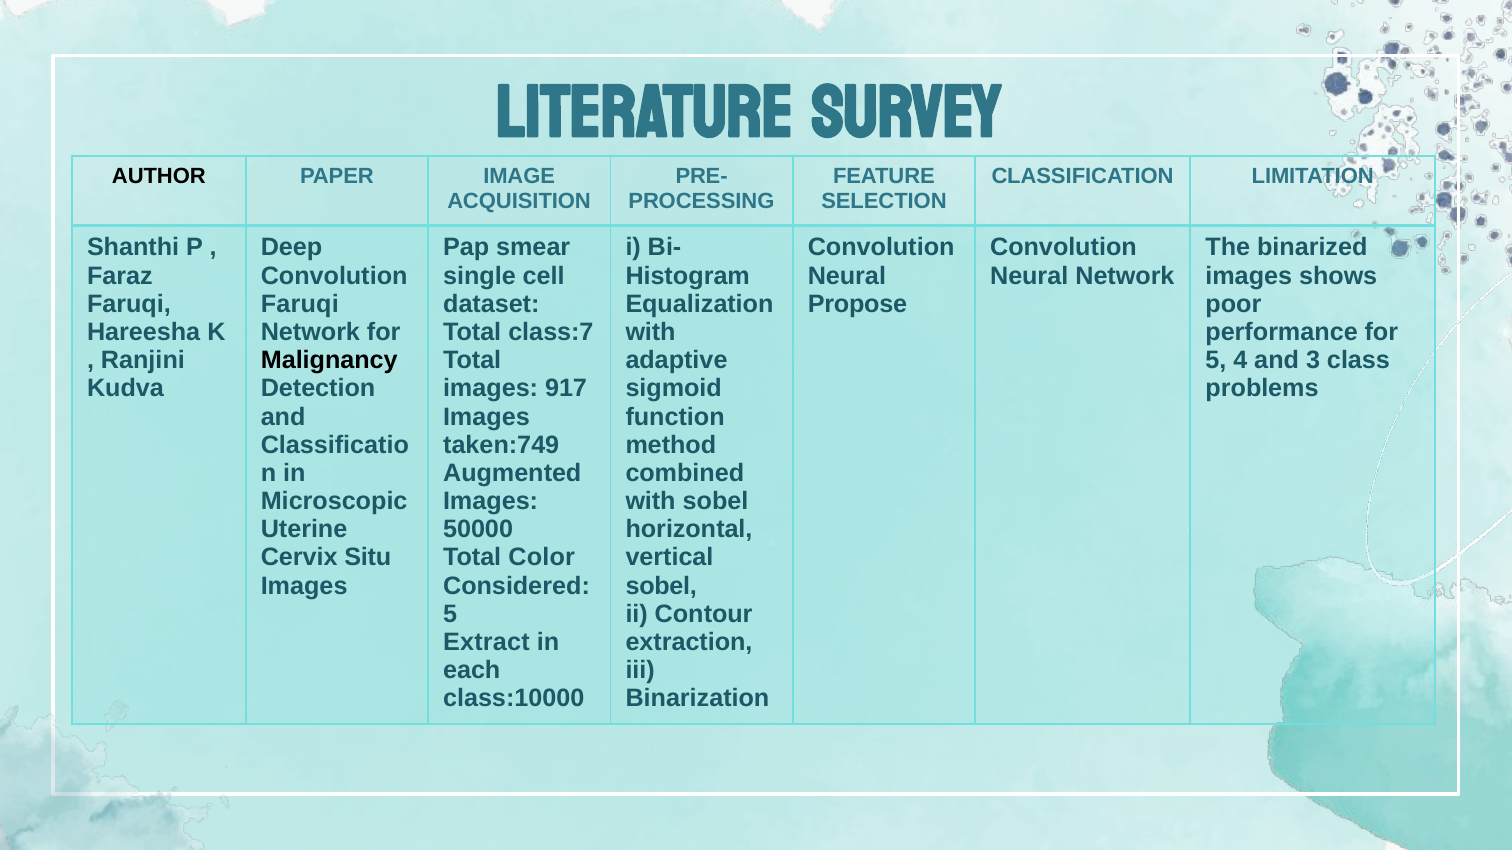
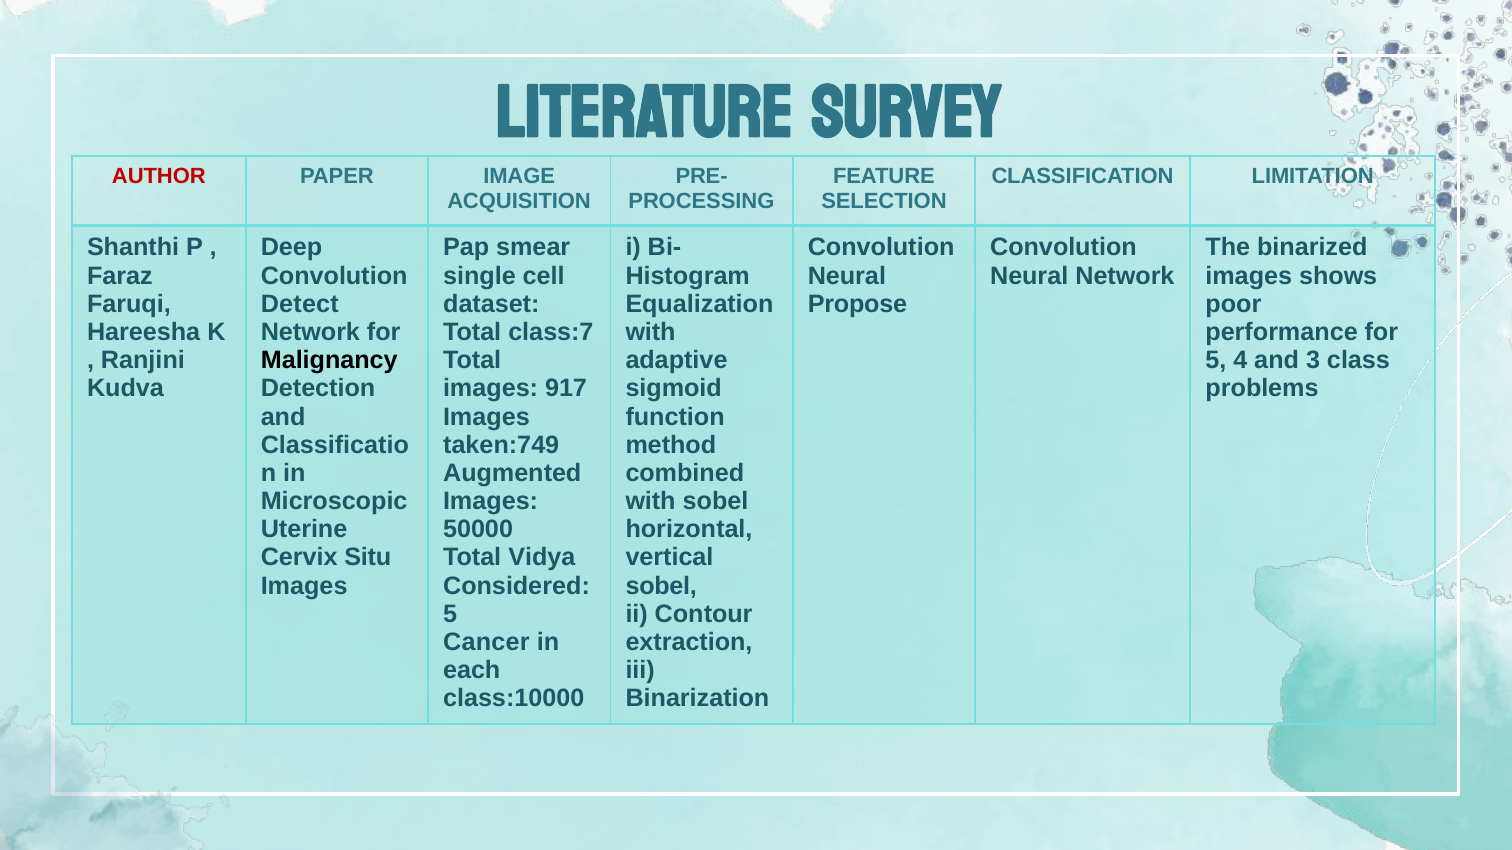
AUTHOR colour: black -> red (159, 177)
Faruqi: Faruqi -> Detect (300, 304)
Color: Color -> Vidya (542, 558)
Extract: Extract -> Cancer (486, 643)
